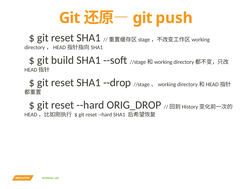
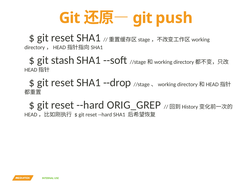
build: build -> stash (63, 60)
ORIG_DROP: ORIG_DROP -> ORIG_GREP (134, 105)
